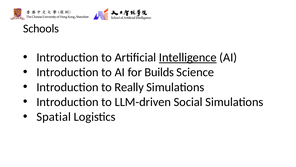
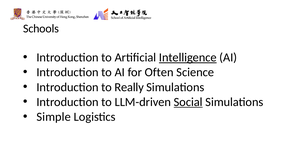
Builds: Builds -> Often (159, 72)
Social underline: none -> present (188, 102)
Spatial: Spatial -> Simple (54, 116)
